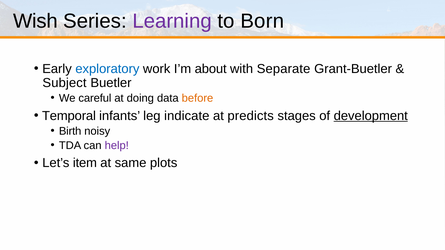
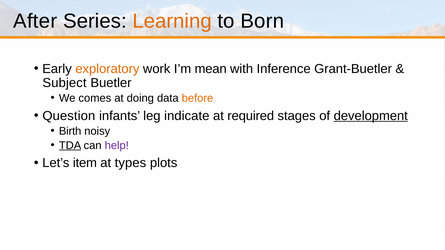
Wish: Wish -> After (35, 21)
Learning colour: purple -> orange (172, 21)
exploratory colour: blue -> orange (107, 69)
about: about -> mean (211, 69)
Separate: Separate -> Inference (284, 69)
careful: careful -> comes (95, 98)
Temporal: Temporal -> Question (69, 116)
predicts: predicts -> required (251, 116)
TDA underline: none -> present (70, 146)
same: same -> types (130, 163)
